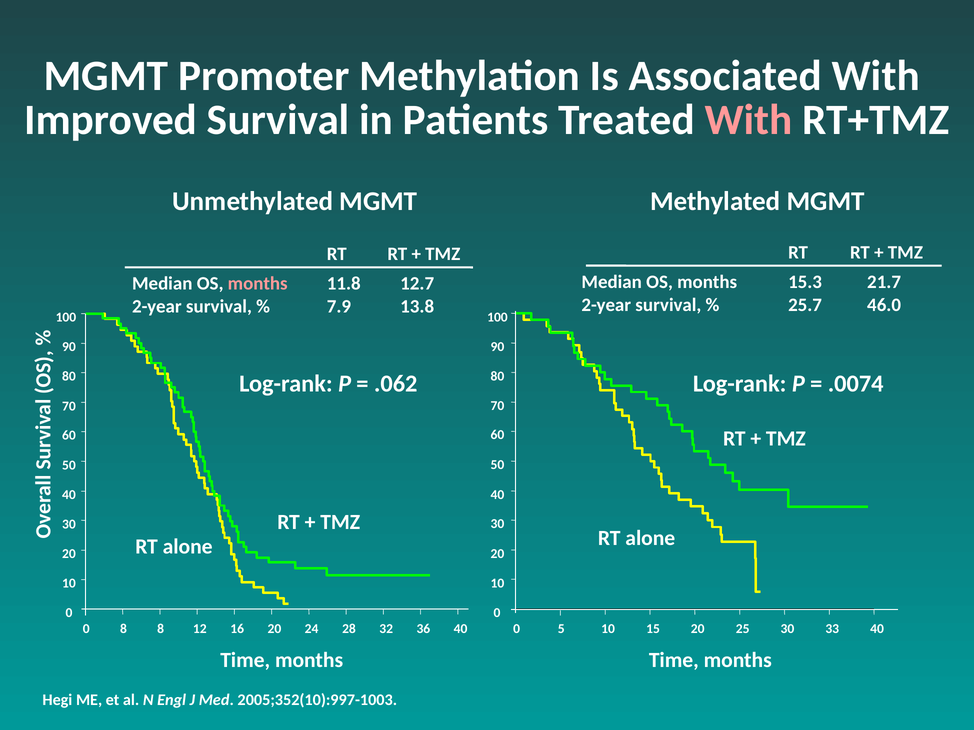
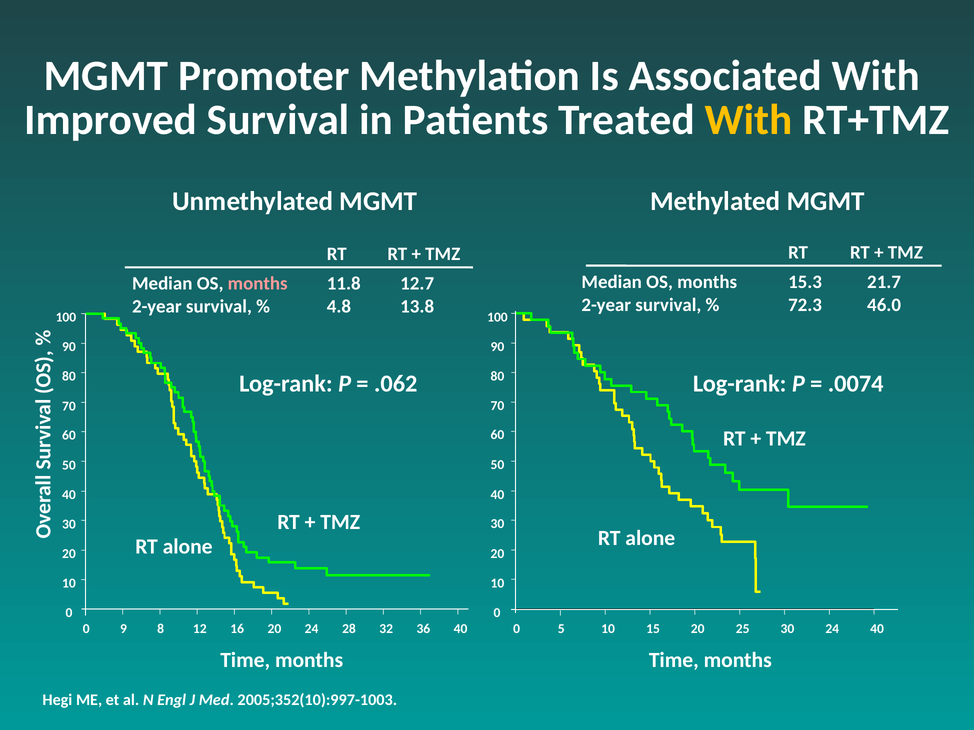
With colour: pink -> yellow (749, 120)
25.7: 25.7 -> 72.3 (805, 305)
7.9: 7.9 -> 4.8 (339, 307)
30 33: 33 -> 24 (832, 629)
0 8: 8 -> 9 (123, 629)
